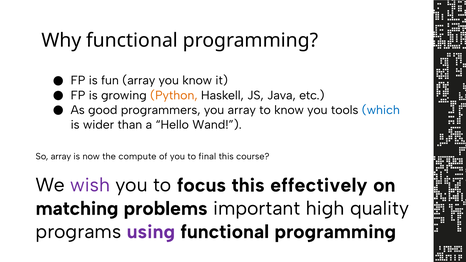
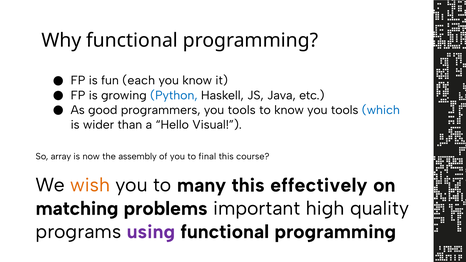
fun array: array -> each (139, 81)
Python colour: orange -> blue (174, 95)
programmers you array: array -> tools (242, 110)
Wand: Wand -> Visual (217, 125)
compute: compute -> assembly (138, 157)
wish colour: purple -> orange (90, 185)
focus: focus -> many (201, 185)
